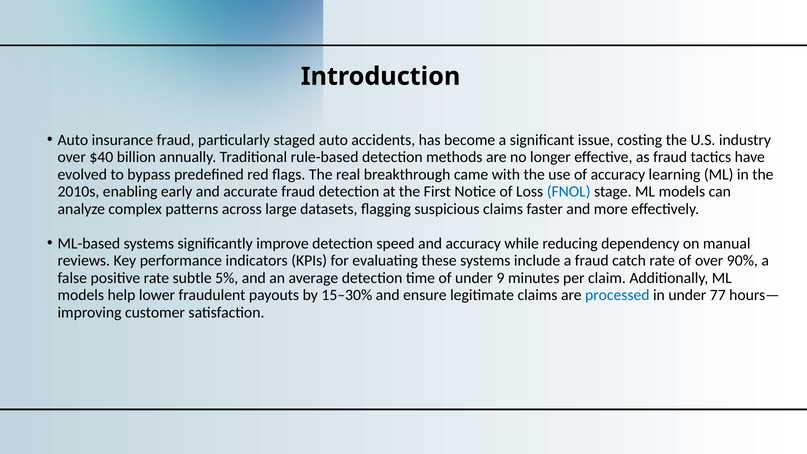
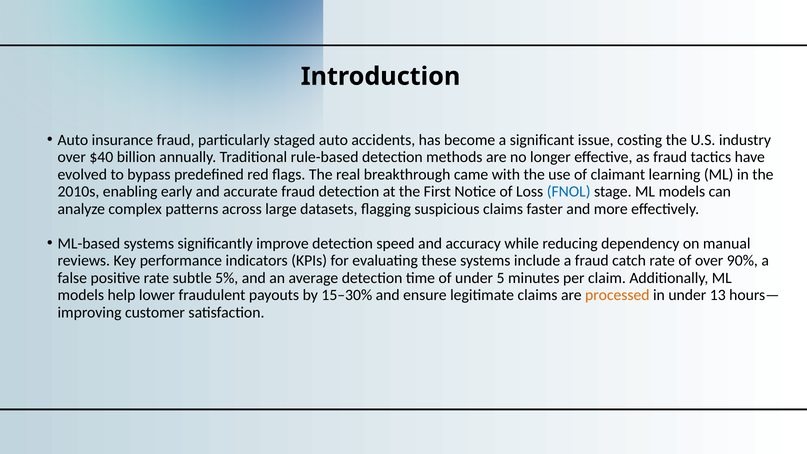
of accuracy: accuracy -> claimant (618, 174)
9: 9 -> 5 (501, 278)
processed colour: blue -> orange (617, 295)
77: 77 -> 13 (718, 295)
